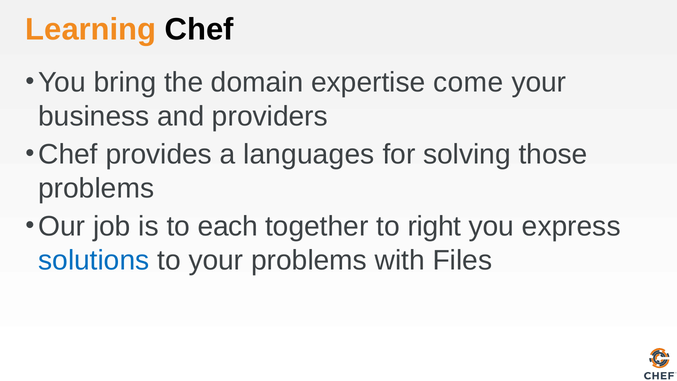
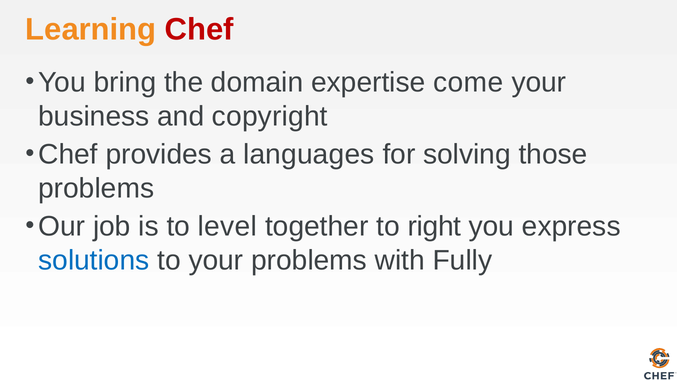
Chef colour: black -> red (199, 29)
providers: providers -> copyright (270, 116)
each: each -> level (228, 226)
Files: Files -> Fully (462, 260)
